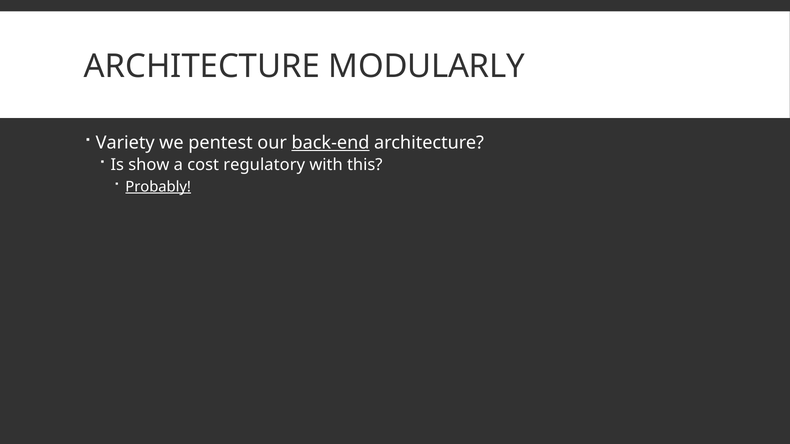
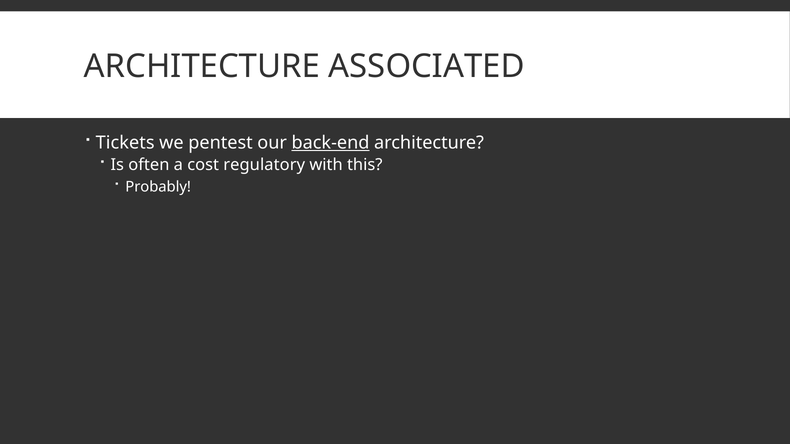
MODULARLY: MODULARLY -> ASSOCIATED (427, 66)
Variety: Variety -> Tickets (125, 143)
show: show -> often (149, 165)
Probably underline: present -> none (158, 187)
